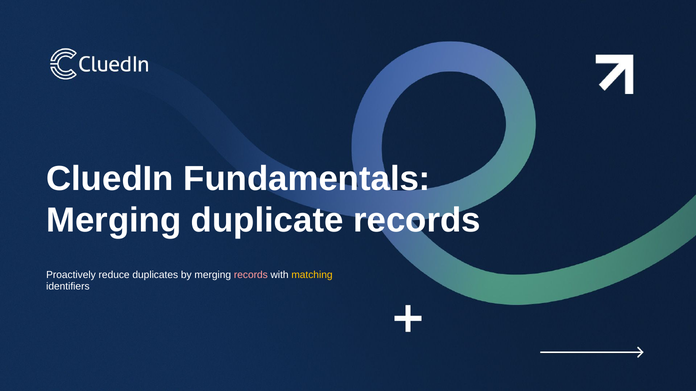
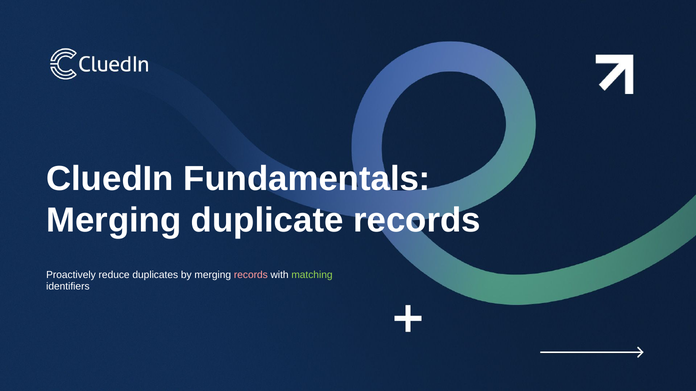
matching colour: yellow -> light green (312, 275)
